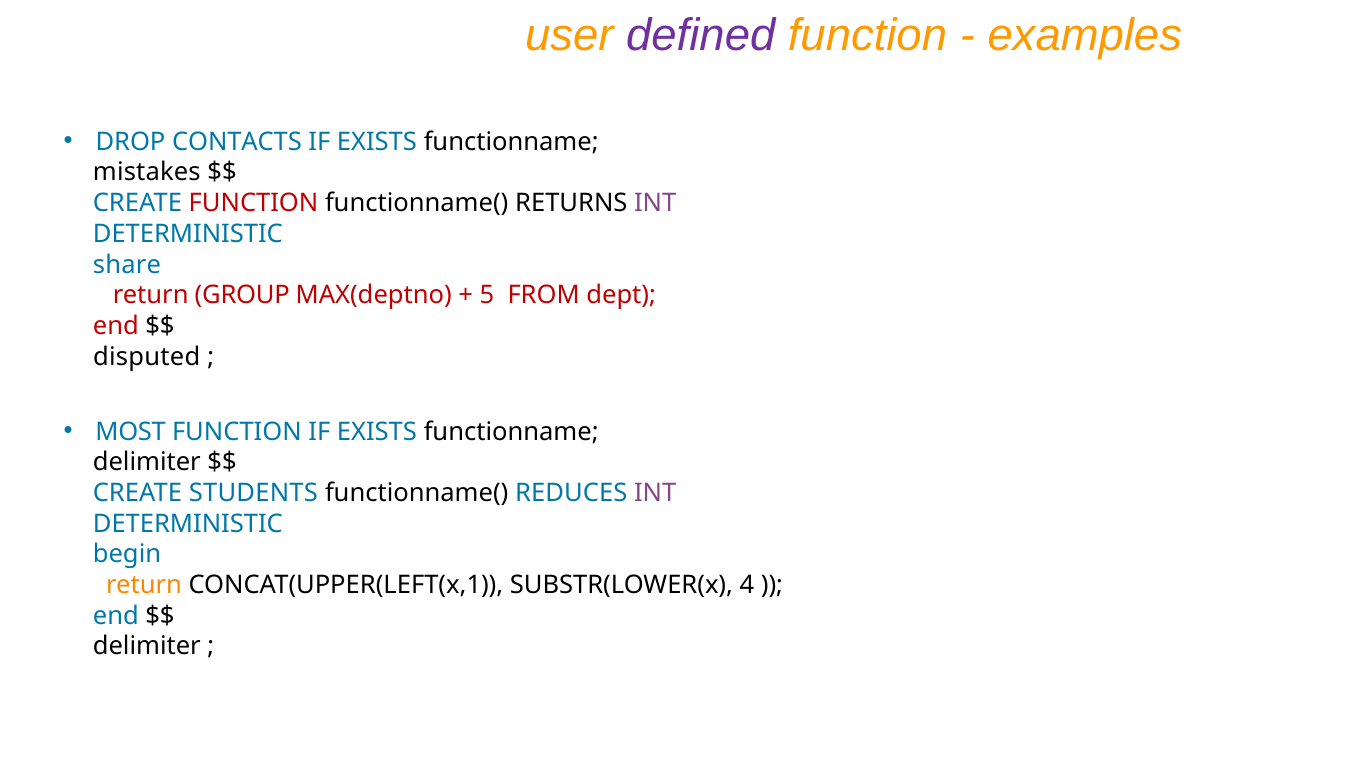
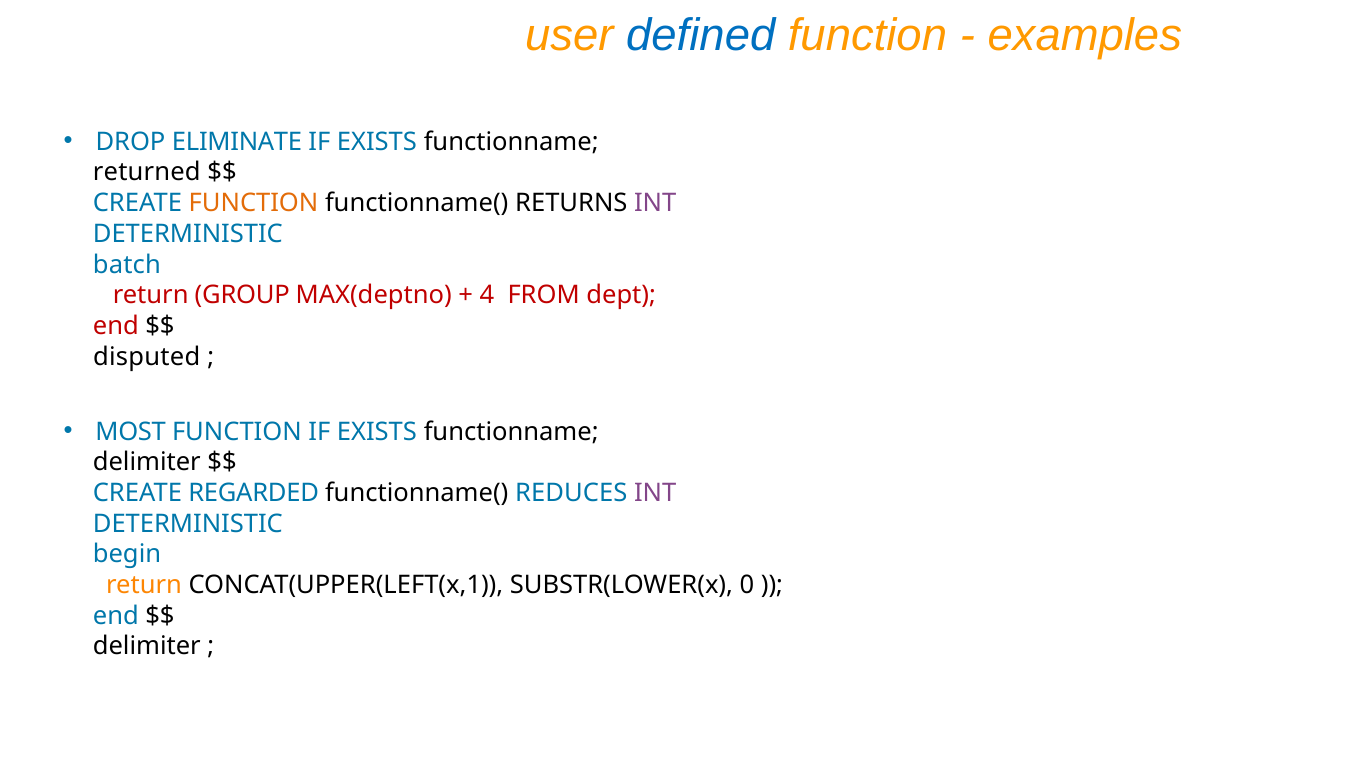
defined colour: purple -> blue (701, 35)
CONTACTS: CONTACTS -> ELIMINATE (237, 142)
mistakes: mistakes -> returned (147, 172)
FUNCTION colour: red -> orange (254, 203)
share: share -> batch (127, 264)
5: 5 -> 4 (487, 295)
STUDENTS: STUDENTS -> REGARDED (254, 493)
4: 4 -> 0 (747, 585)
